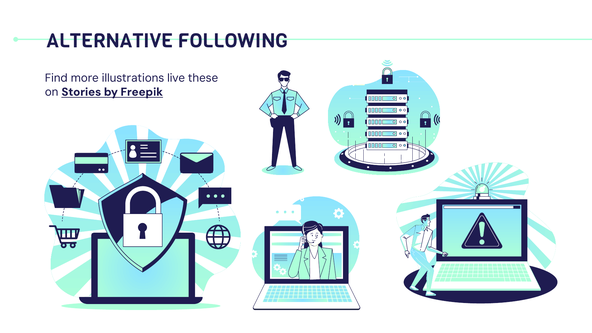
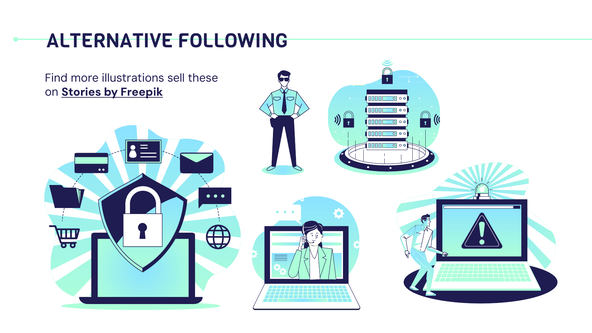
live: live -> sell (176, 78)
